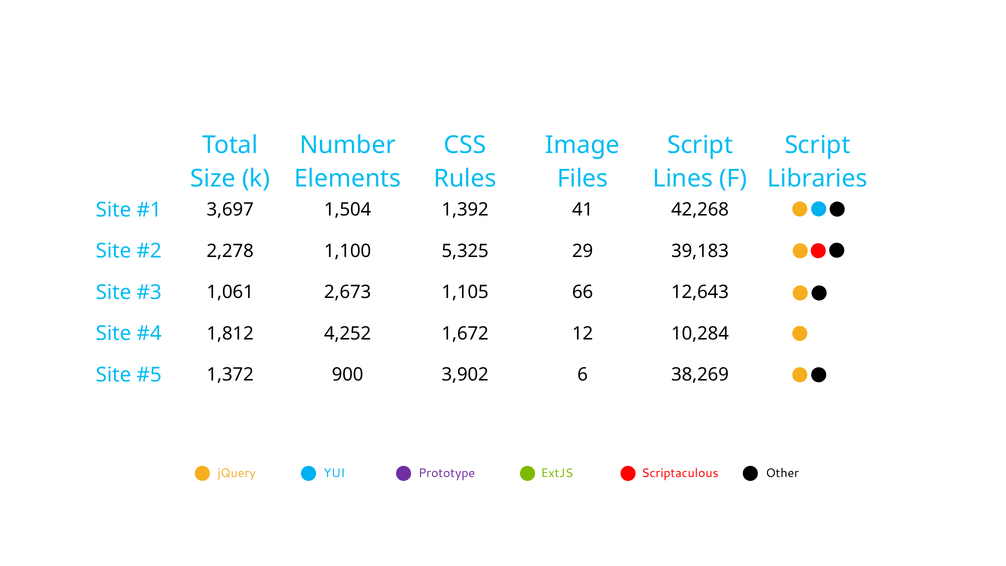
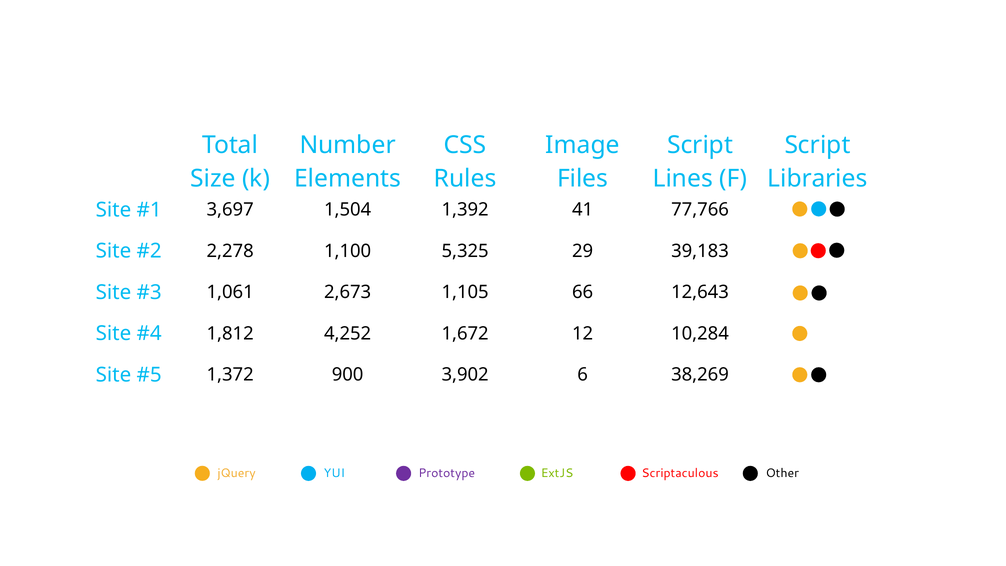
42,268: 42,268 -> 77,766 (700, 210)
